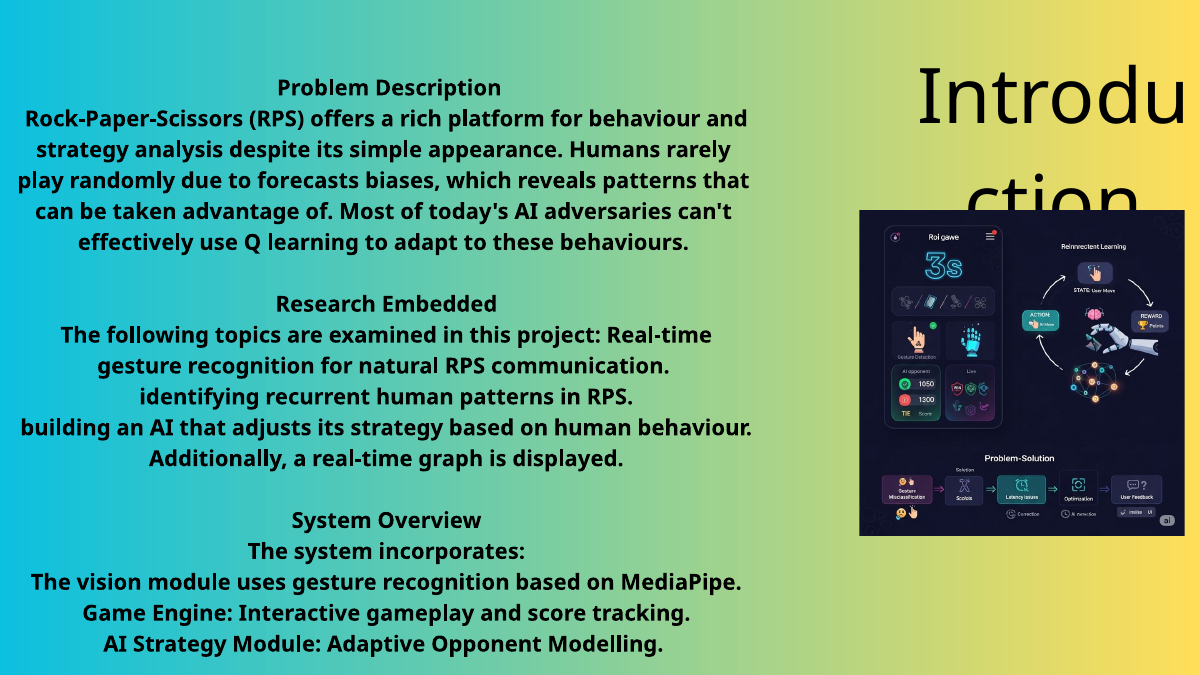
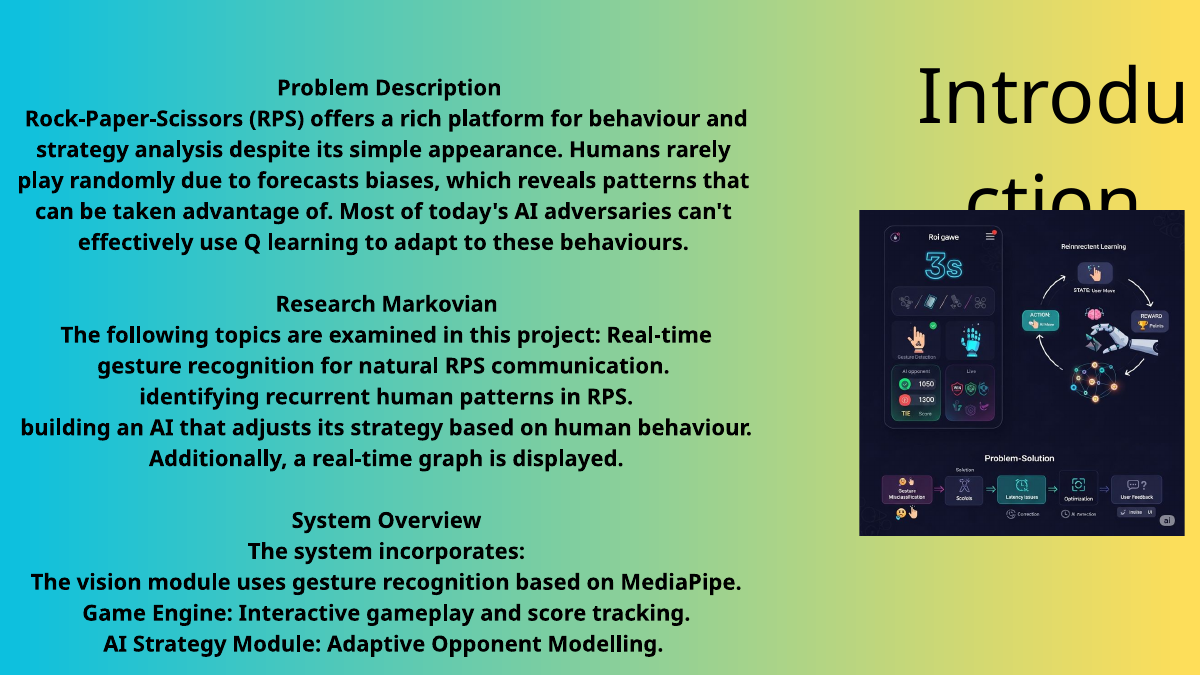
Embedded: Embedded -> Markovian (440, 304)
